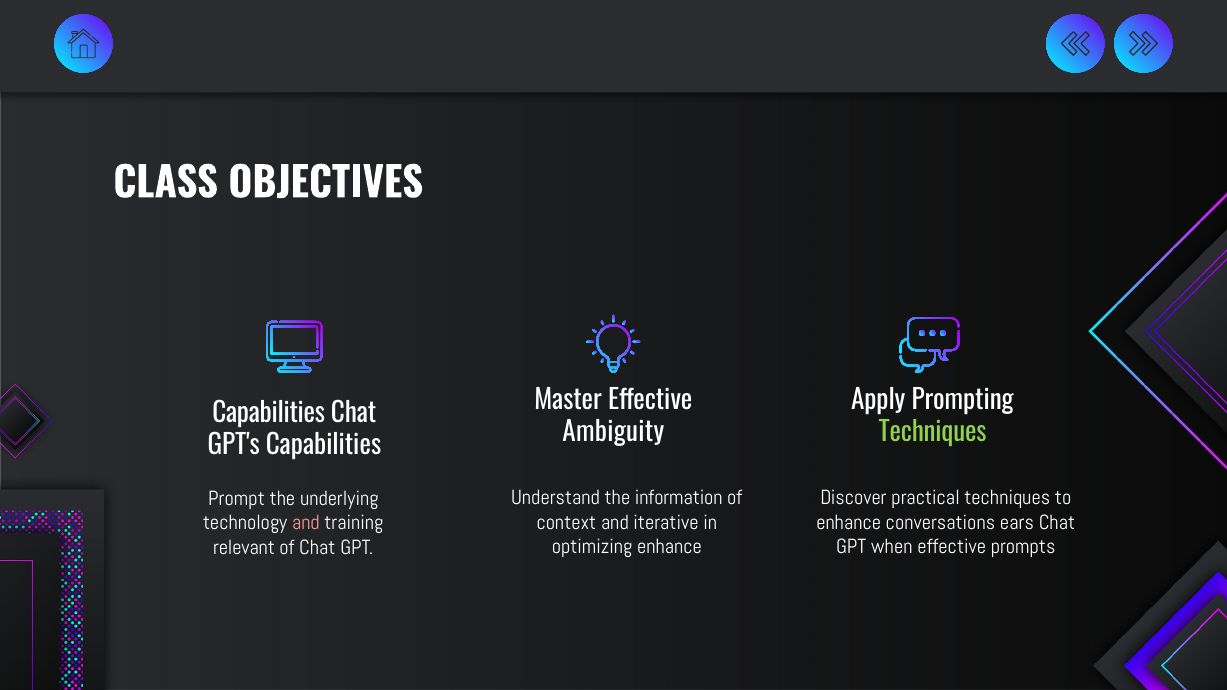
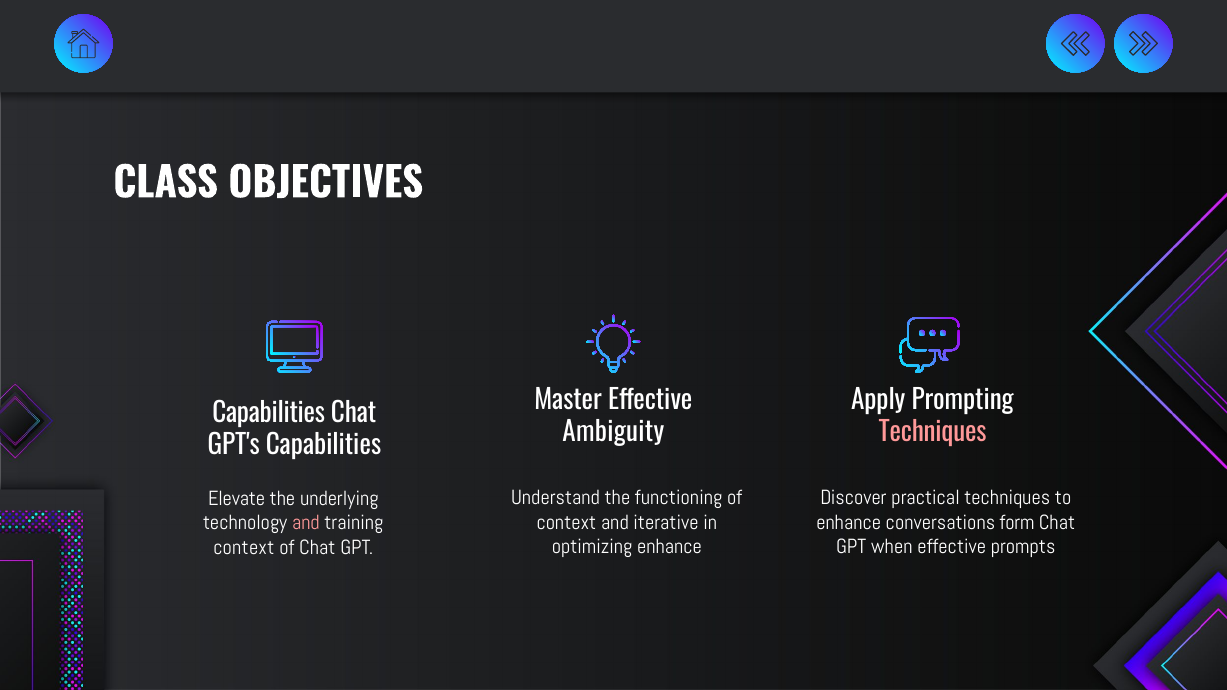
Techniques colour: light green -> pink (933, 433)
information: information -> functioning (679, 498)
Prompt: Prompt -> Elevate (237, 499)
ears: ears -> form (1017, 523)
relevant: relevant -> context (244, 548)
